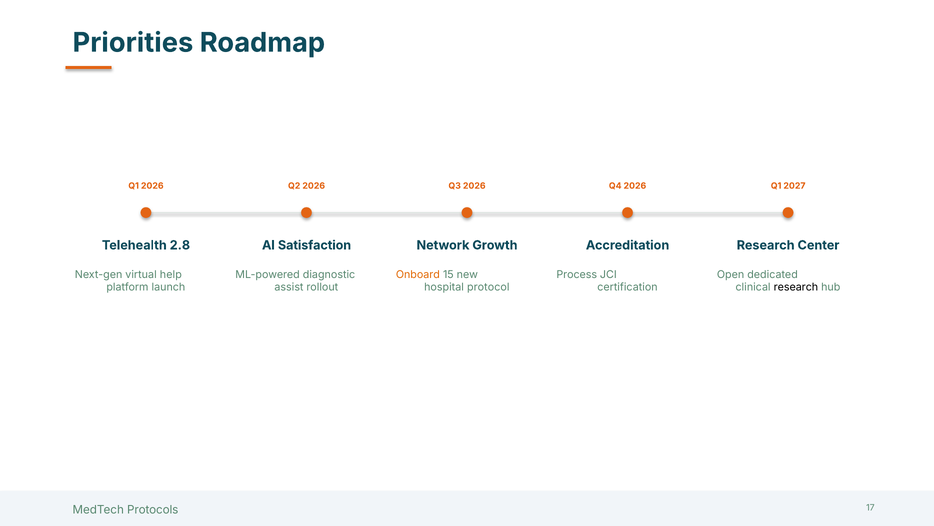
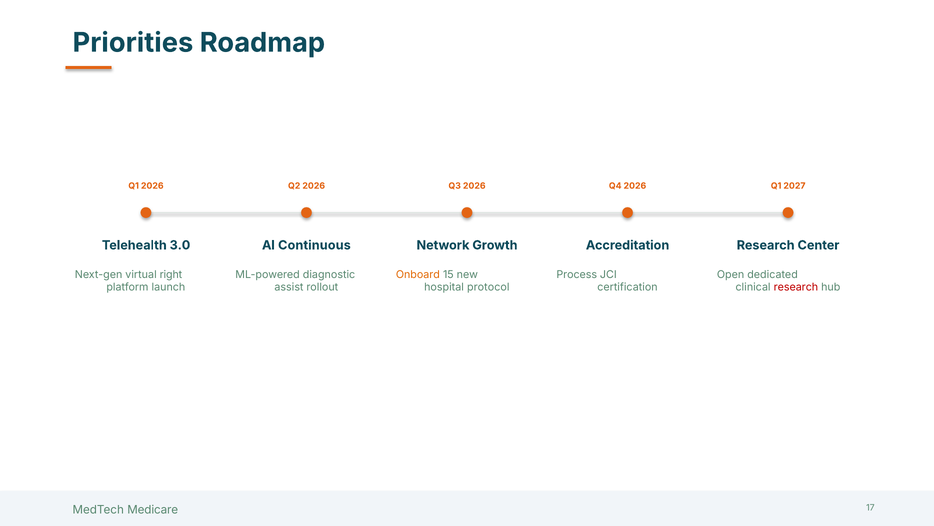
2.8: 2.8 -> 3.0 (180, 245)
Satisfaction: Satisfaction -> Continuous (314, 245)
help: help -> right (171, 274)
research colour: black -> red (796, 287)
Protocols: Protocols -> Medicare (153, 509)
